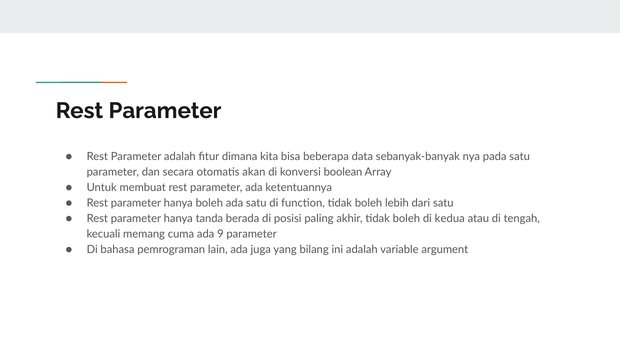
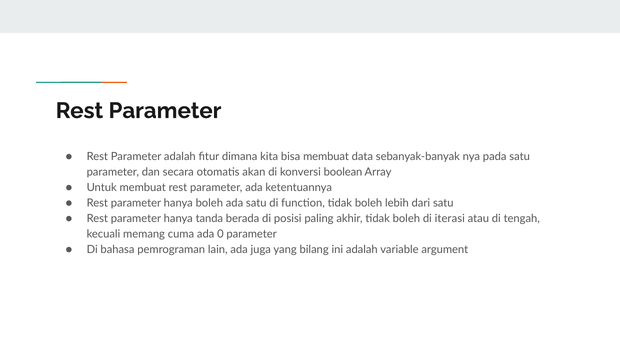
bisa beberapa: beberapa -> membuat (326, 157)
kedua: kedua -> iterasi (450, 218)
9: 9 -> 0 (220, 234)
